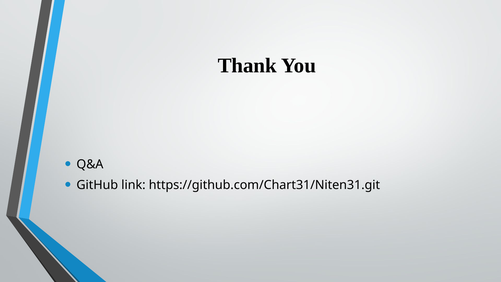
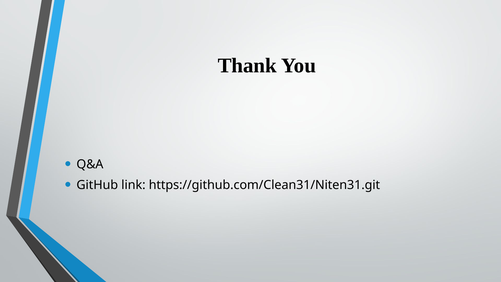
https://github.com/Chart31/Niten31.git: https://github.com/Chart31/Niten31.git -> https://github.com/Clean31/Niten31.git (264, 185)
